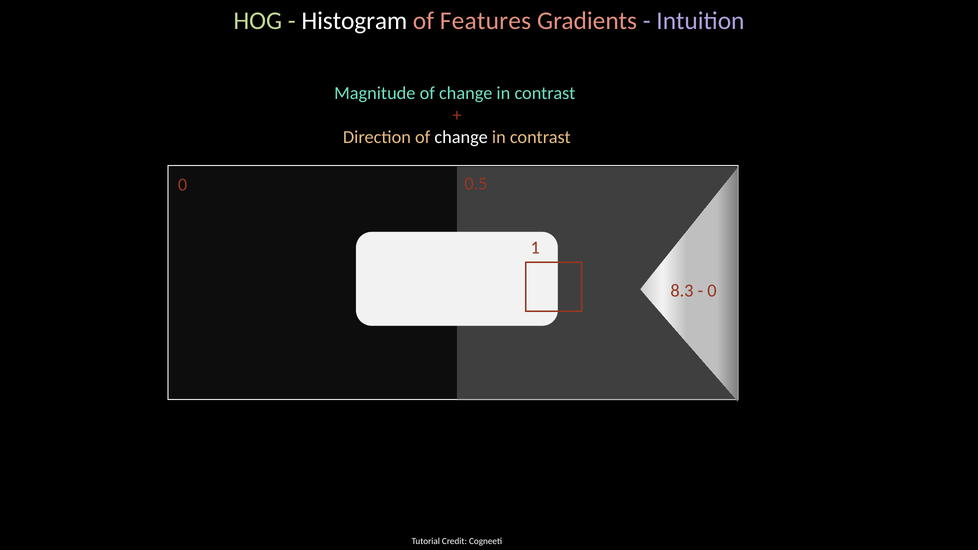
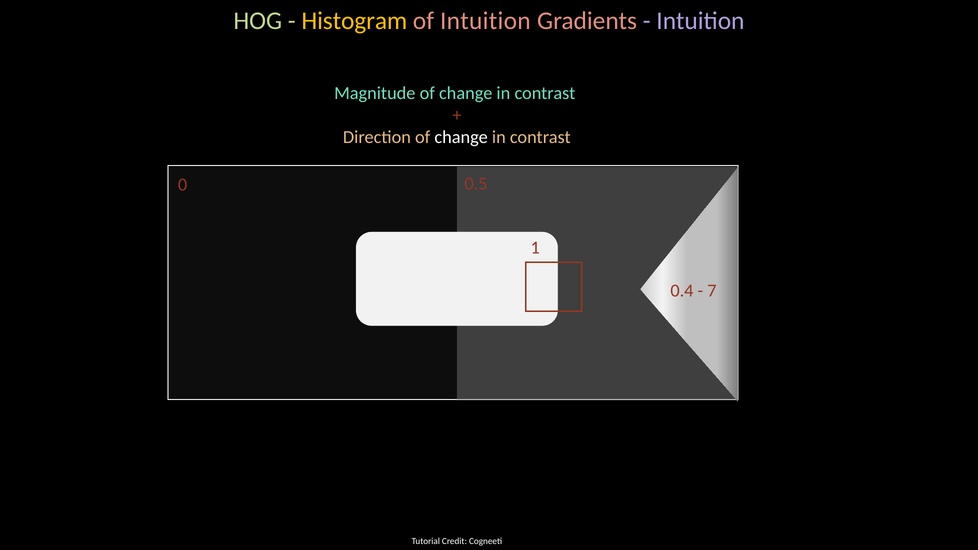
Histogram colour: white -> yellow (354, 21)
of Features: Features -> Intuition (485, 21)
8.3: 8.3 -> 0.4 (682, 291)
0: 0 -> 7 (712, 291)
